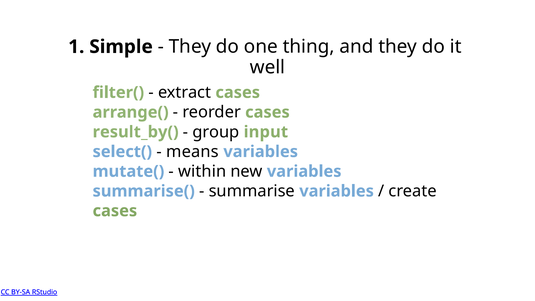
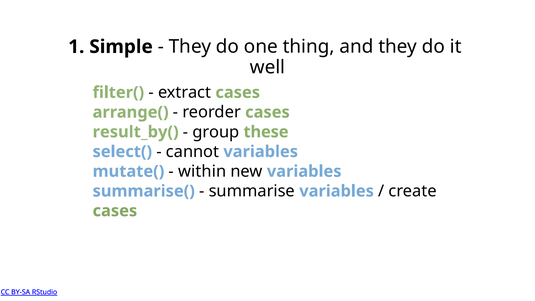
input: input -> these (266, 132)
means: means -> cannot (193, 152)
